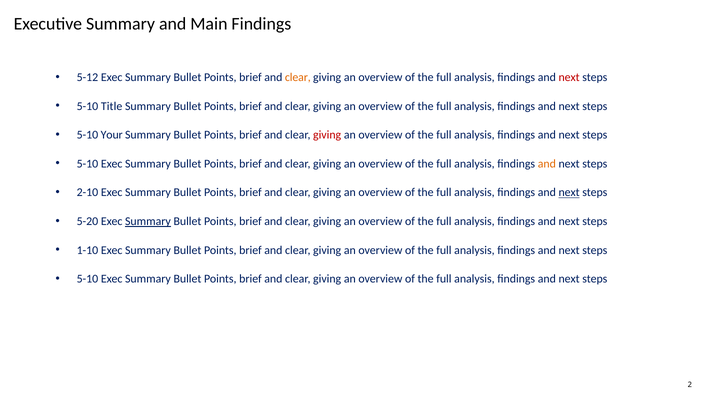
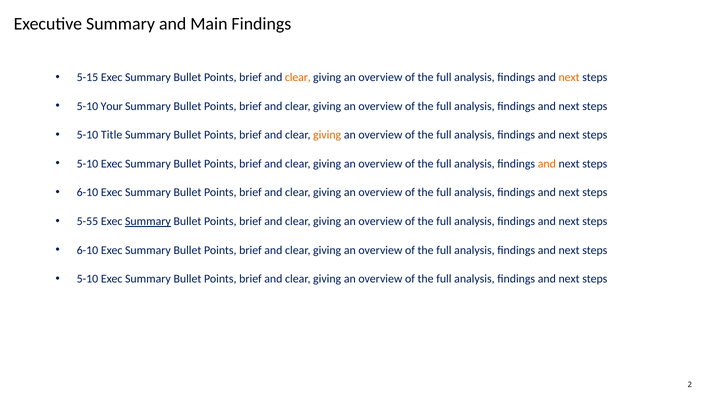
5-12: 5-12 -> 5-15 (87, 77)
next colour: red -> orange (569, 77)
Title: Title -> Your (112, 106)
Your: Your -> Title (112, 135)
giving colour: red -> orange (327, 135)
2-10: 2-10 -> 6-10 (87, 193)
next underline: present -> none (569, 193)
5-20: 5-20 -> 5-55 (87, 221)
1-10: 1-10 -> 6-10 (87, 250)
